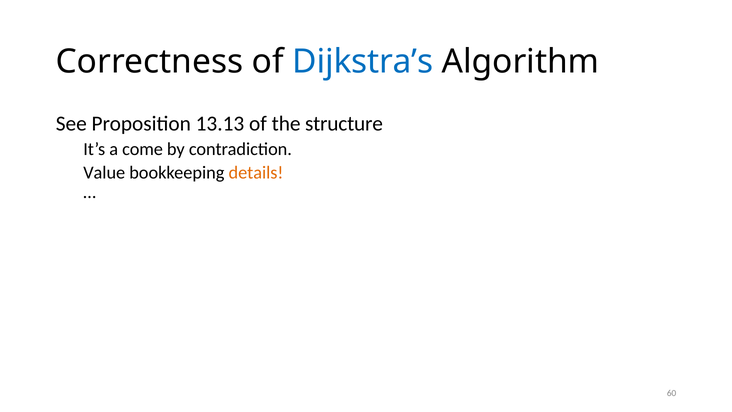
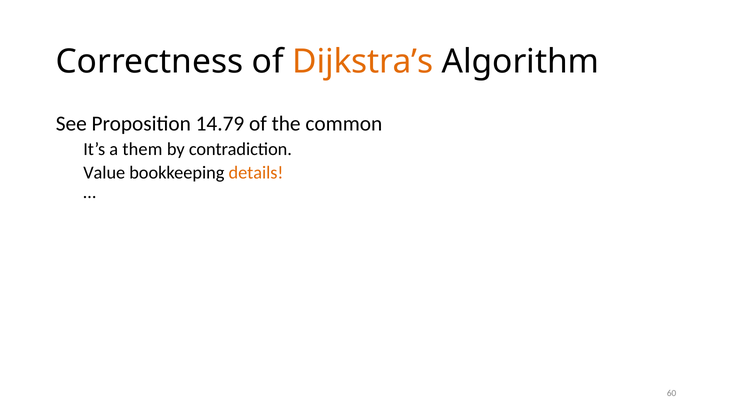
Dijkstra’s colour: blue -> orange (363, 61)
13.13: 13.13 -> 14.79 (220, 124)
structure: structure -> common (344, 124)
come: come -> them (142, 149)
